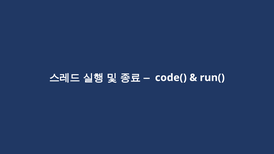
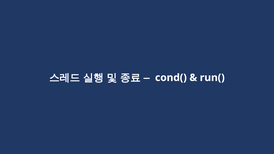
code(: code( -> cond( (171, 78)
